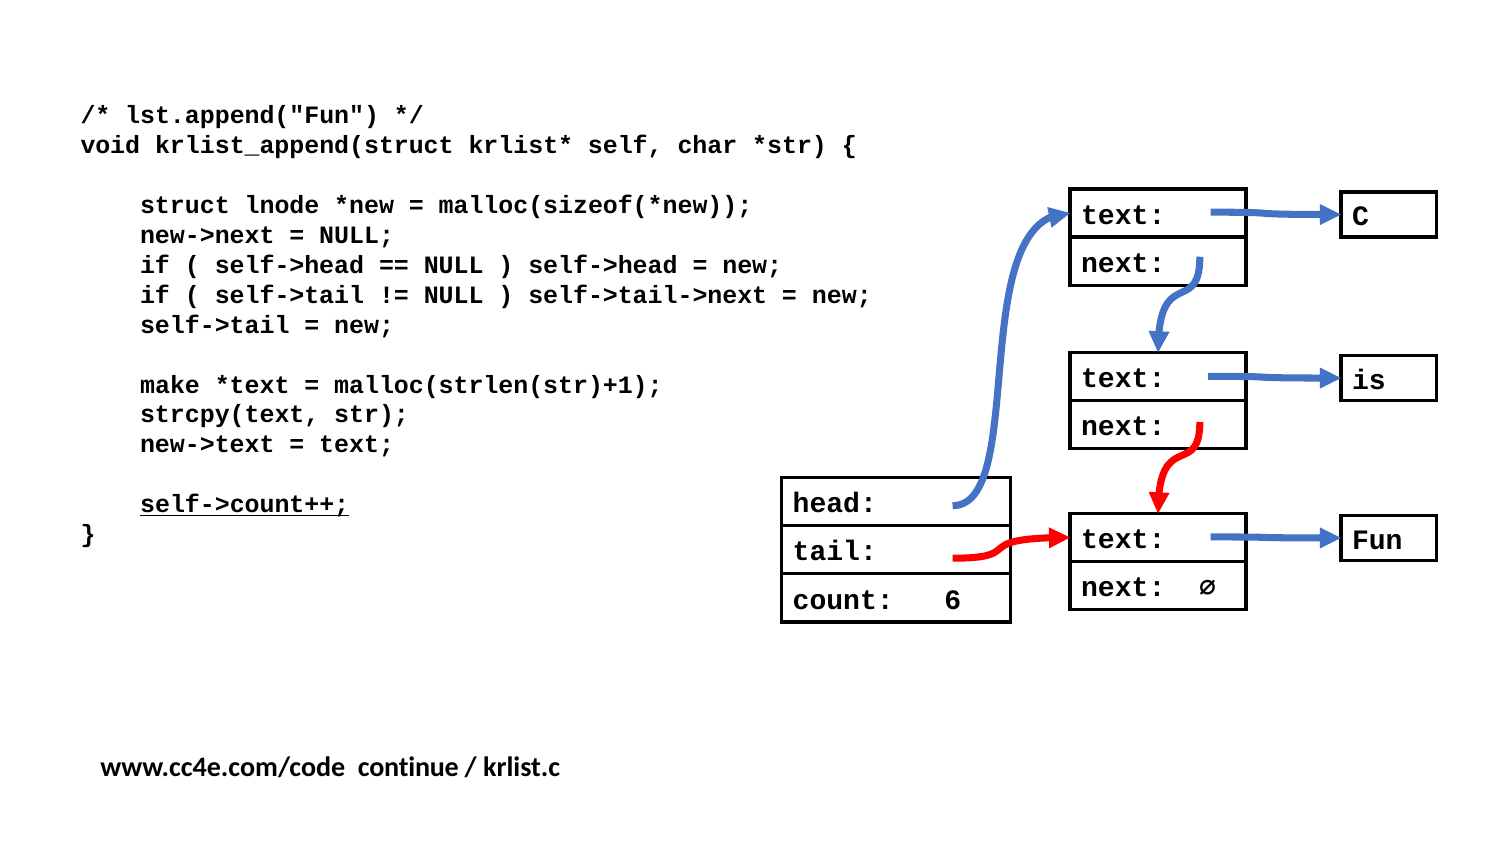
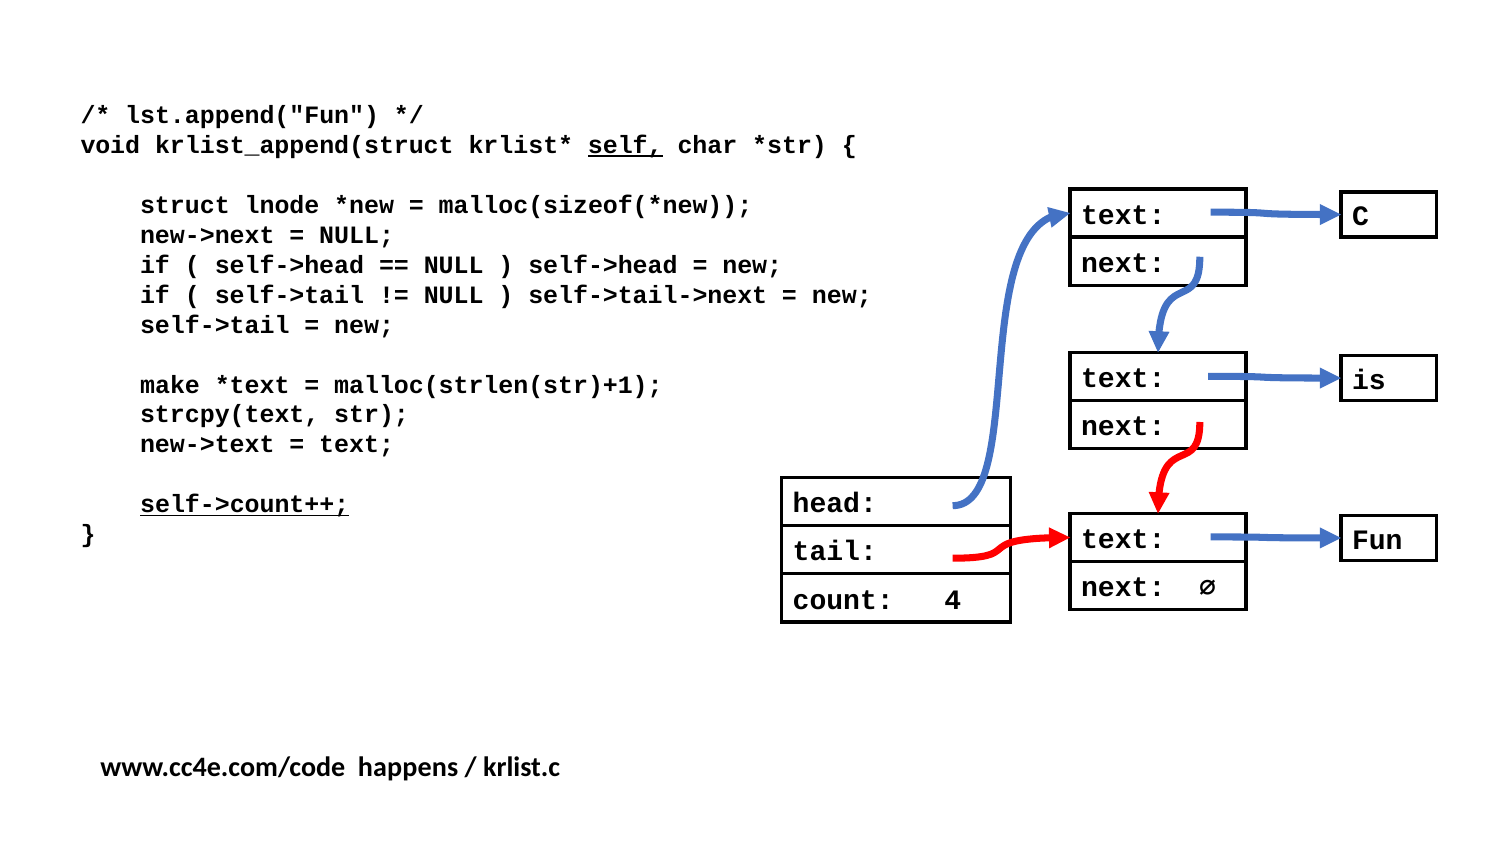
self underline: none -> present (625, 145)
6: 6 -> 4 (953, 599)
continue: continue -> happens (408, 767)
